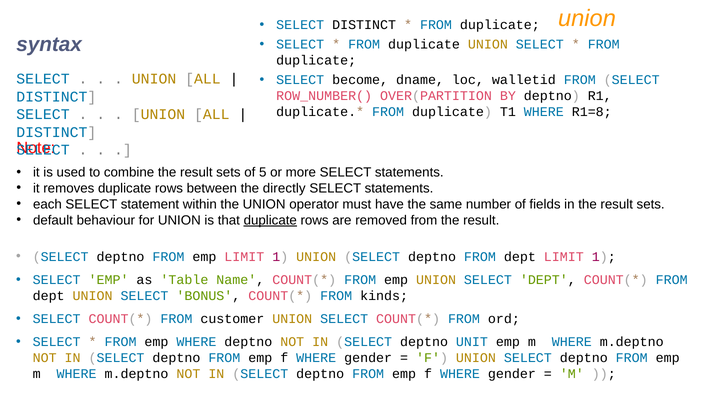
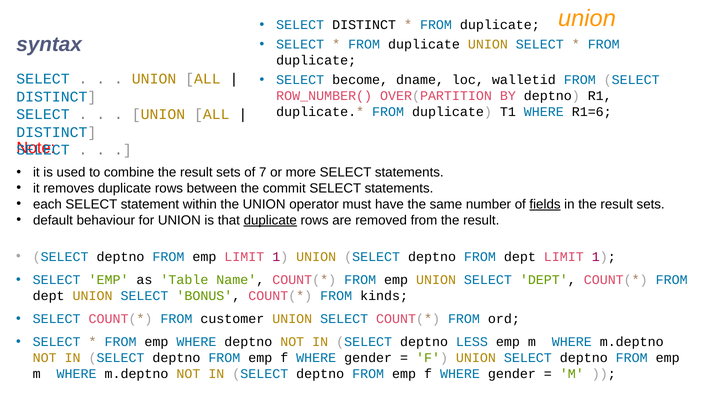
R1=8: R1=8 -> R1=6 (592, 112)
5: 5 -> 7 (263, 173)
directly: directly -> commit (284, 188)
fields underline: none -> present (545, 204)
UNIT: UNIT -> LESS (472, 342)
